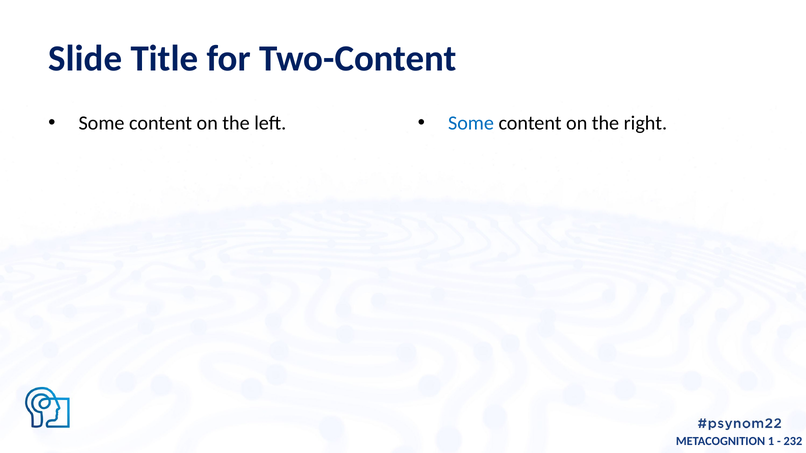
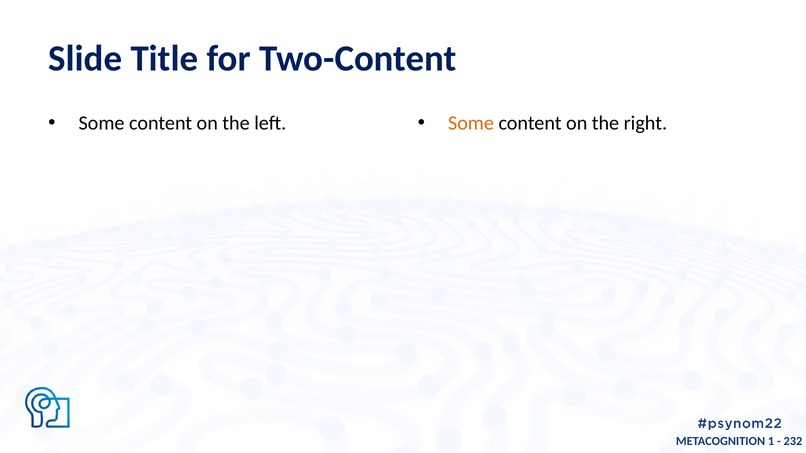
Some colour: blue -> orange (471, 123)
